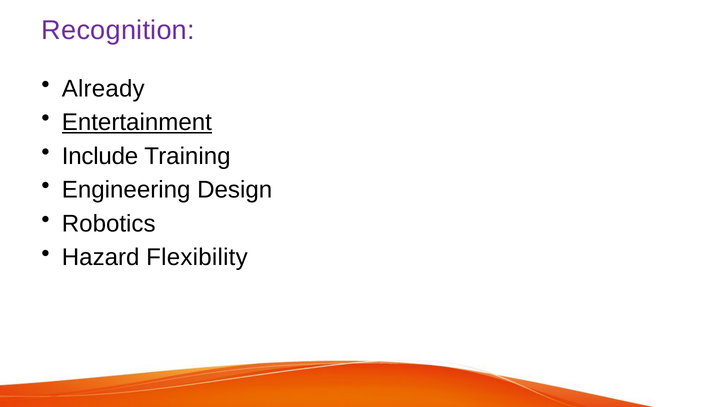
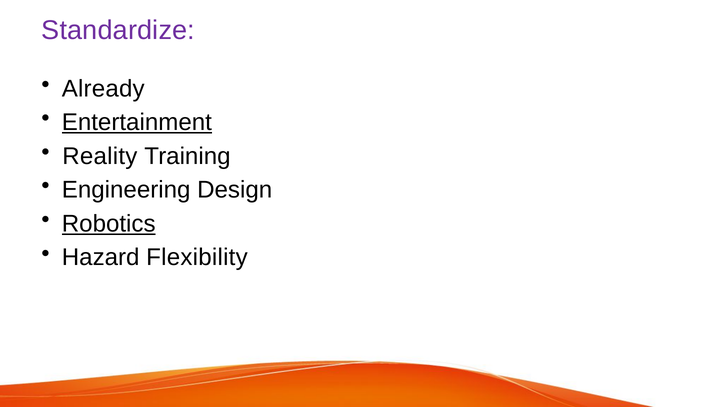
Recognition: Recognition -> Standardize (118, 30)
Include: Include -> Reality (100, 156)
Robotics underline: none -> present (109, 223)
